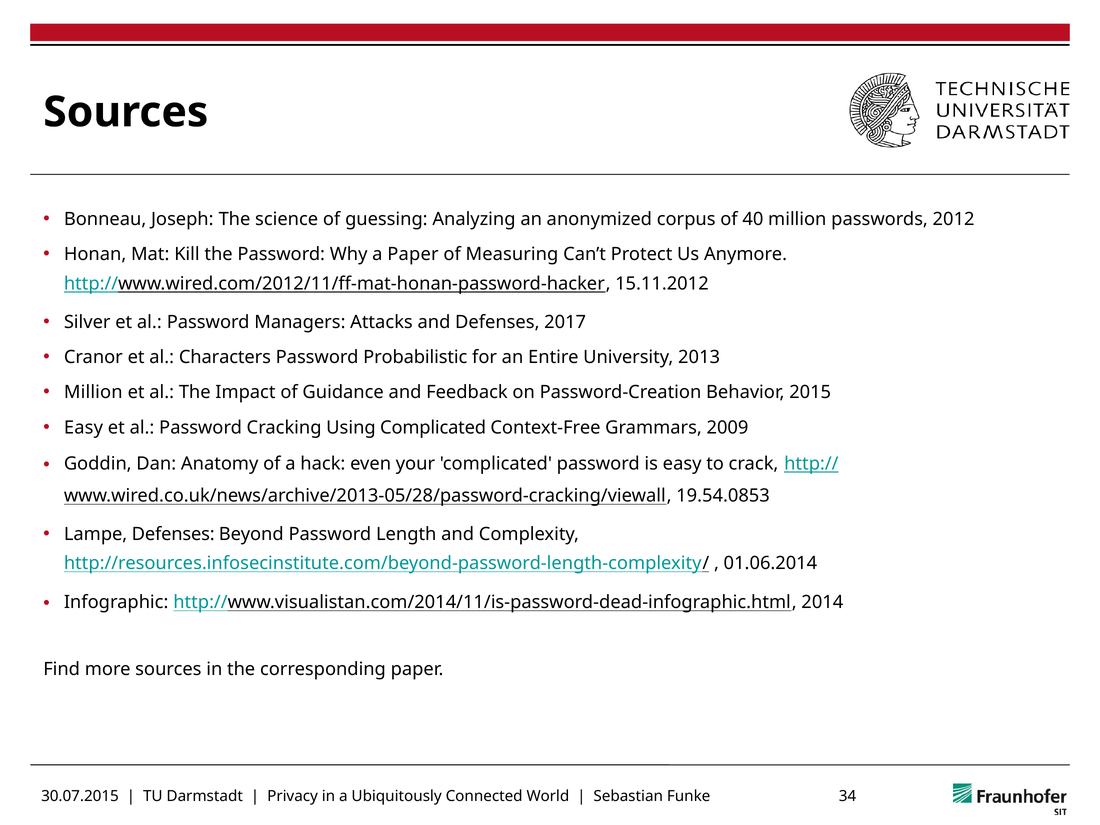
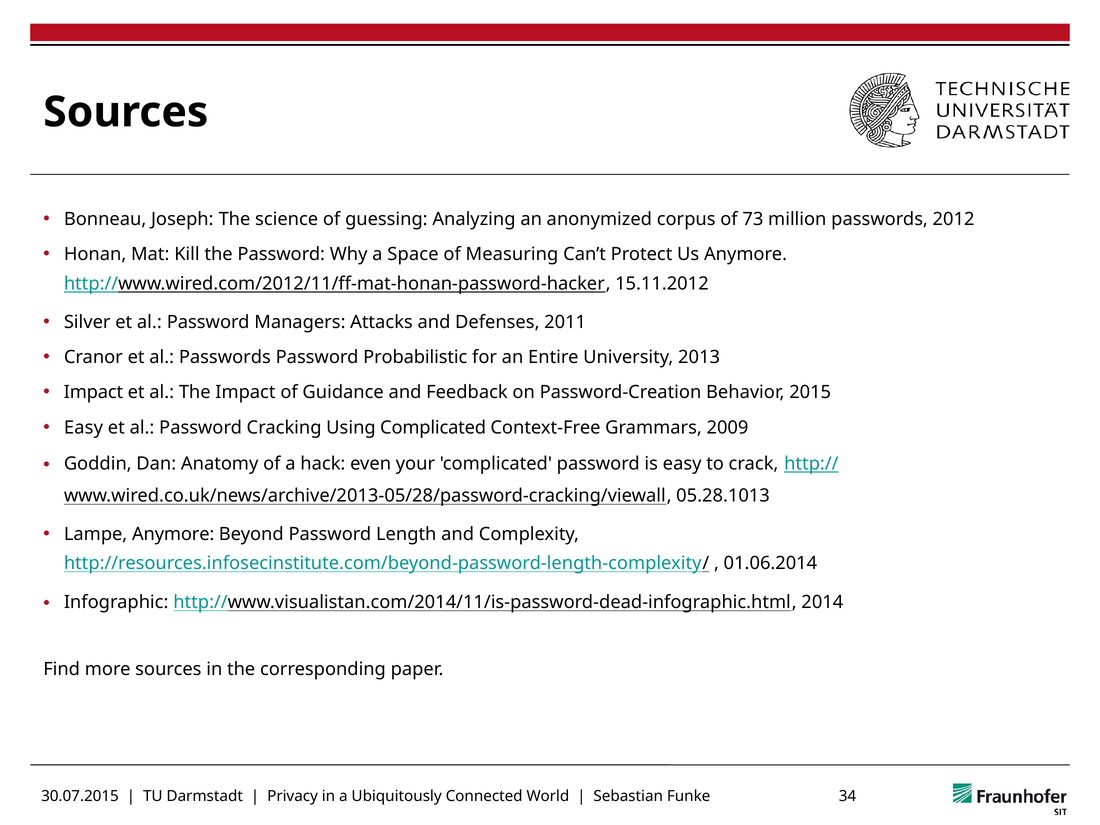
40: 40 -> 73 (753, 219)
a Paper: Paper -> Space (413, 254)
2017: 2017 -> 2011 (565, 322)
al Characters: Characters -> Passwords (225, 357)
Million: Million -> Impact (93, 392)
19.54.0853: 19.54.0853 -> 05.28.1013 (723, 496)
Lampe Defenses: Defenses -> Anymore (173, 534)
